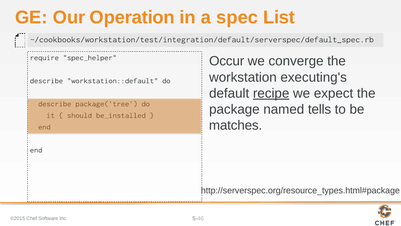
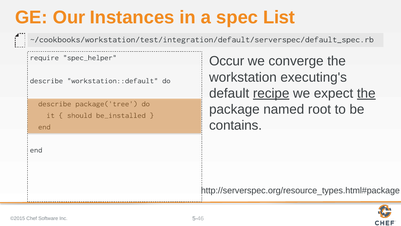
Operation: Operation -> Instances (132, 17)
the underline: none -> present (366, 93)
tells: tells -> root (319, 109)
matches: matches -> contains (236, 125)
